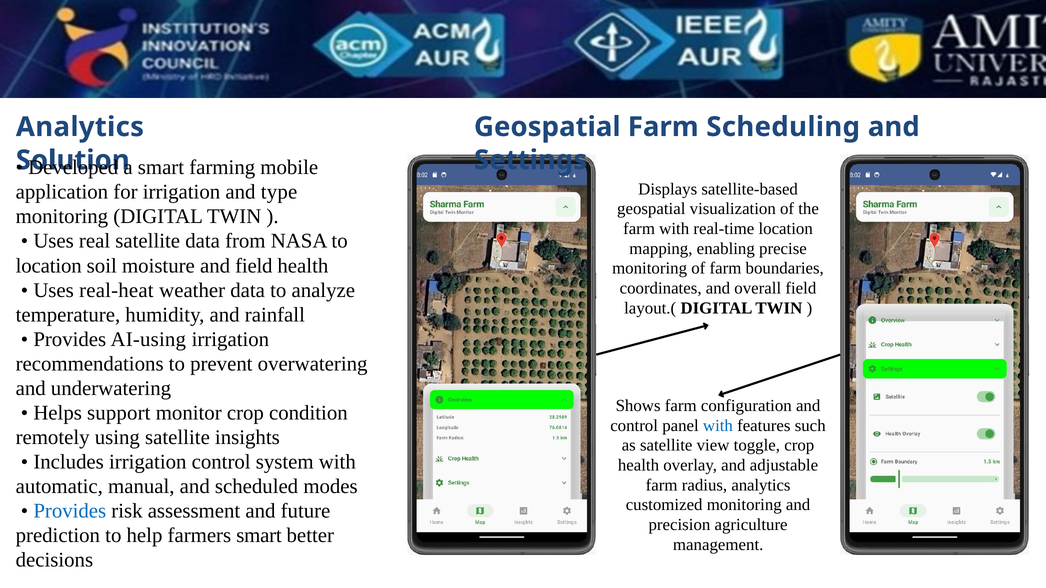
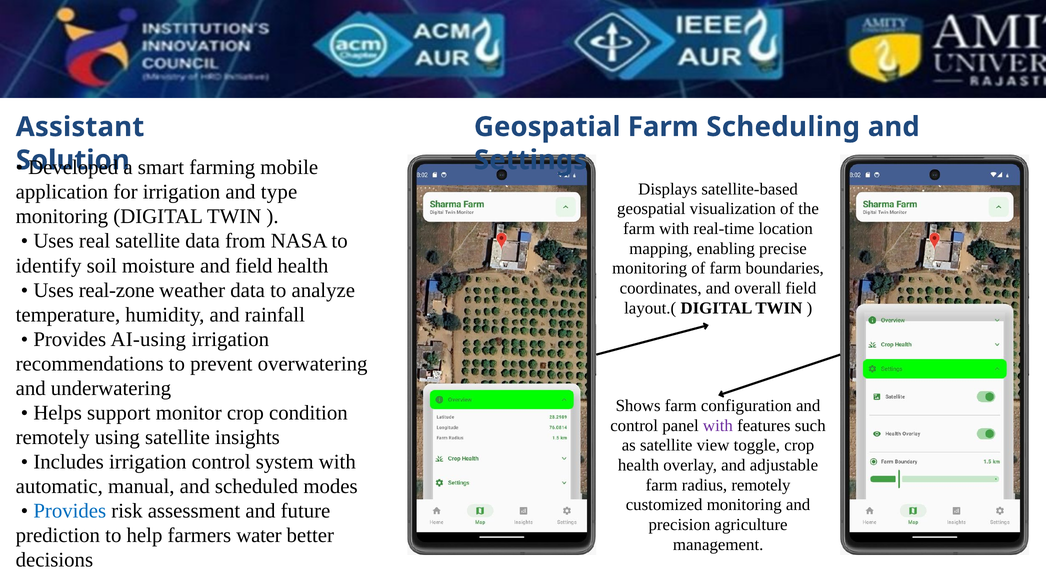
Analytics: Analytics -> Assistant (80, 127)
location: location -> identify (49, 266)
real-heat: real-heat -> real-zone (117, 290)
with colour: blue -> purple (718, 426)
radius analytics: analytics -> remotely (761, 485)
farmers smart: smart -> water (259, 536)
